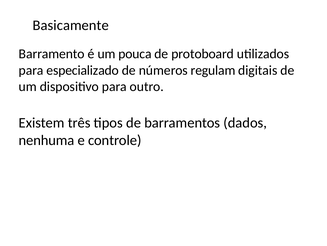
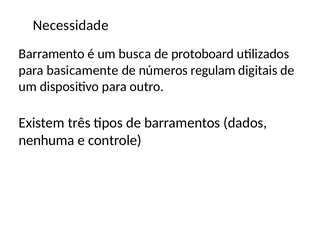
Basicamente: Basicamente -> Necessidade (71, 25)
pouca: pouca -> busca (135, 54)
especializado: especializado -> basicamente (83, 70)
